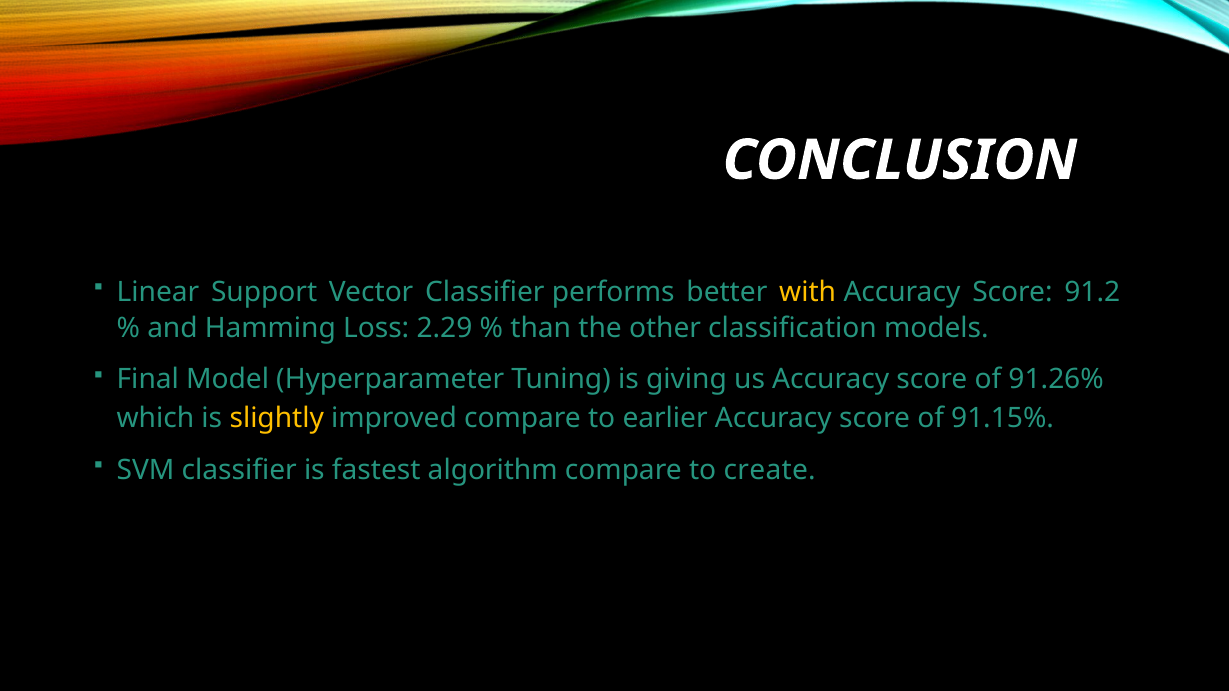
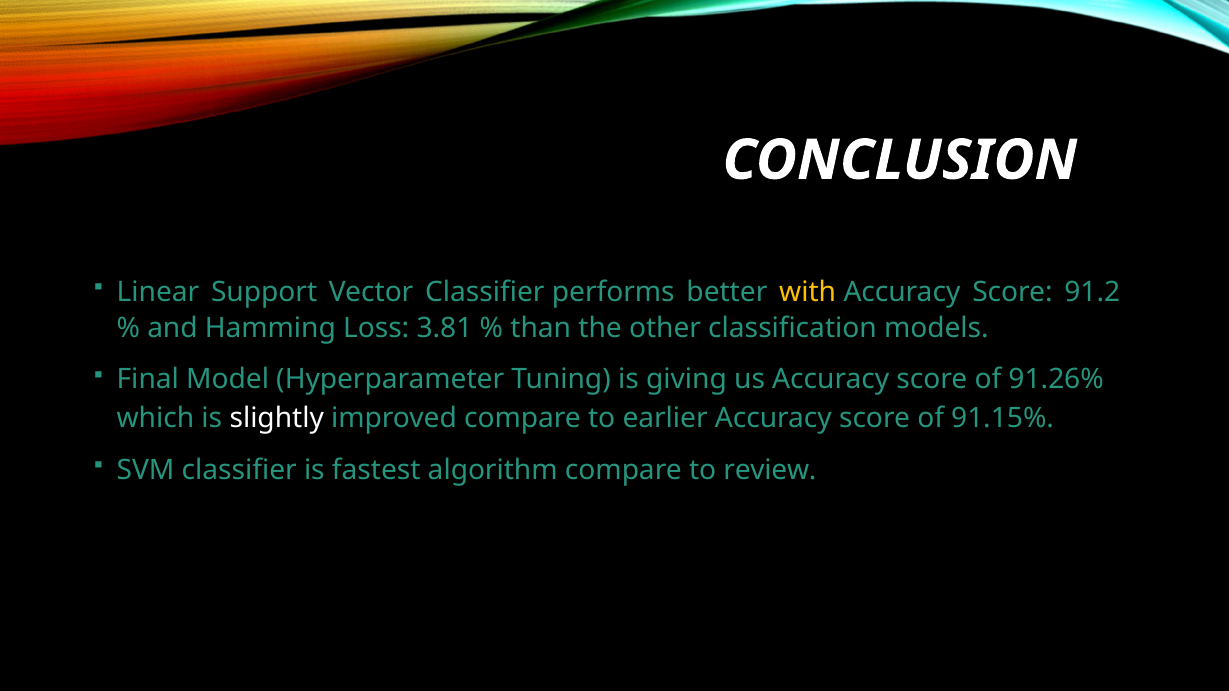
2.29: 2.29 -> 3.81 (445, 328)
slightly colour: yellow -> white (277, 418)
create: create -> review (770, 470)
